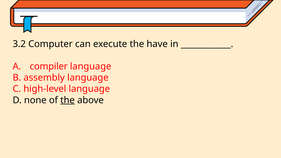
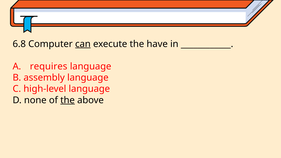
3.2: 3.2 -> 6.8 (19, 44)
can underline: none -> present (83, 44)
compiler: compiler -> requires (49, 66)
